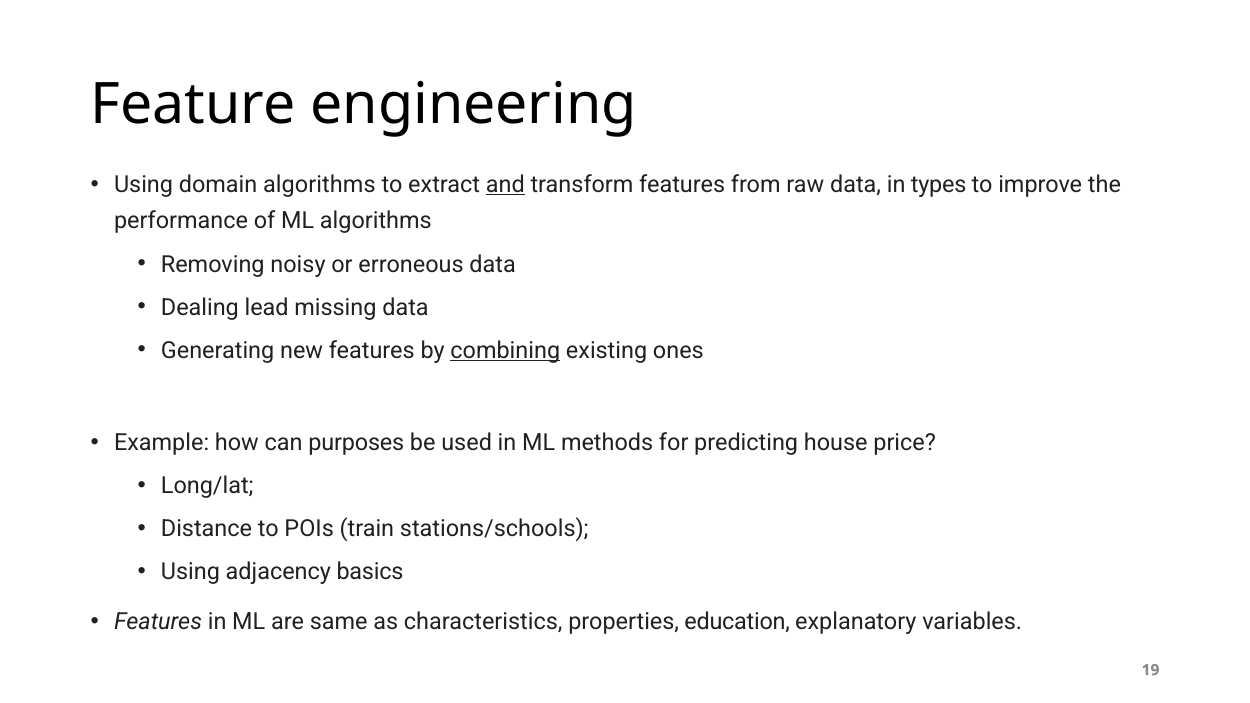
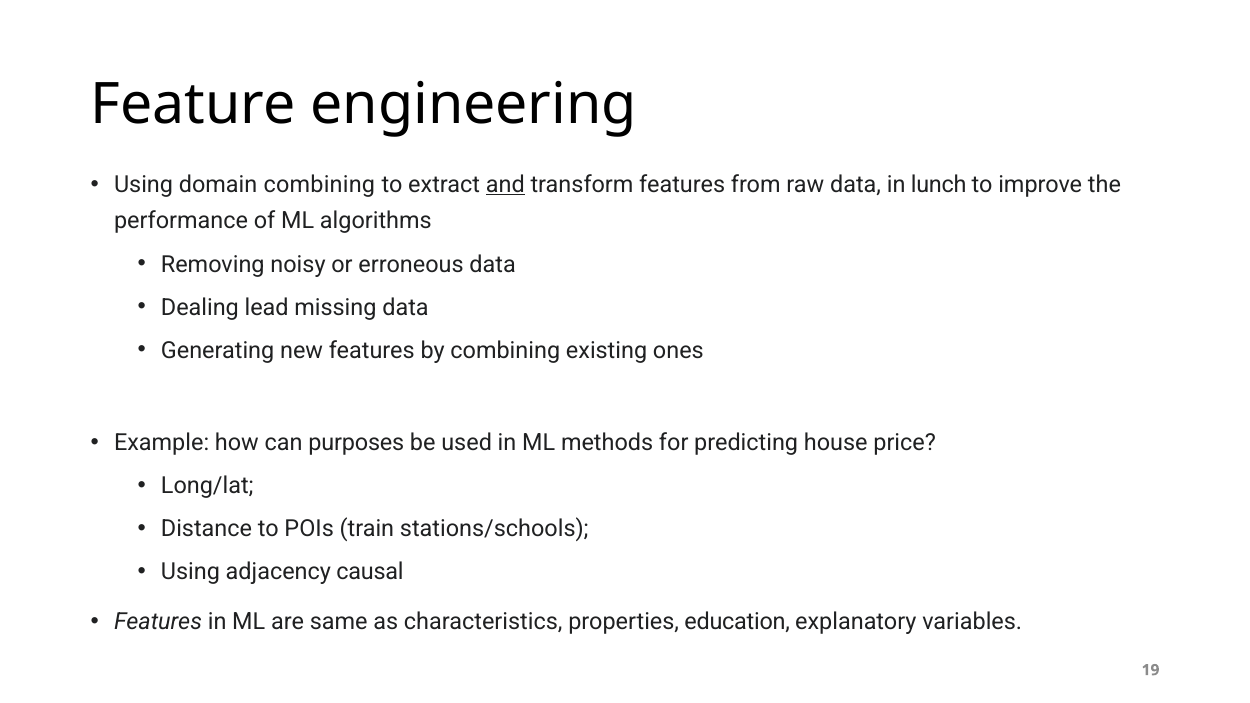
domain algorithms: algorithms -> combining (319, 185)
types: types -> lunch (939, 185)
combining underline: present -> none (505, 350)
basics: basics -> causal (370, 572)
